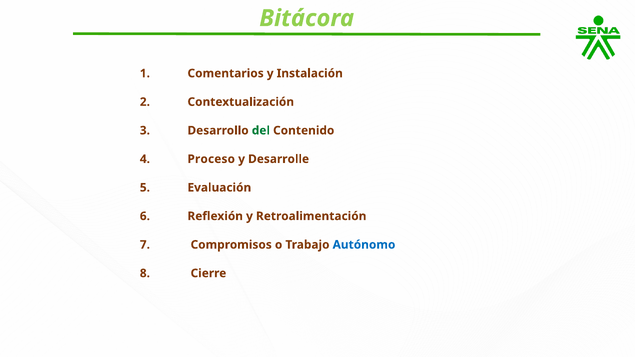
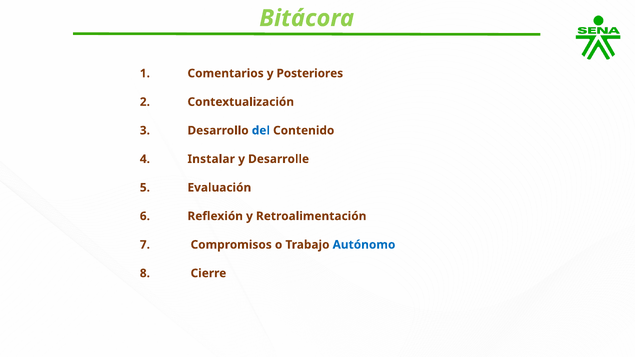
Instalación: Instalación -> Posteriores (310, 73)
del colour: green -> blue (261, 131)
Proceso: Proceso -> Instalar (211, 159)
